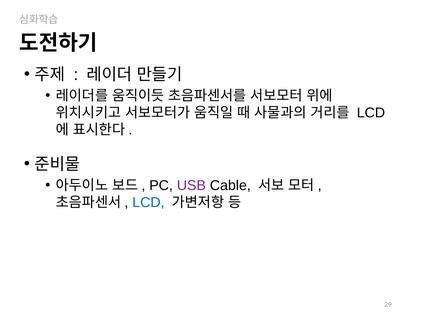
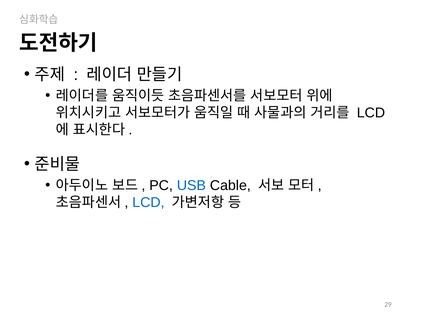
USB colour: purple -> blue (191, 185)
